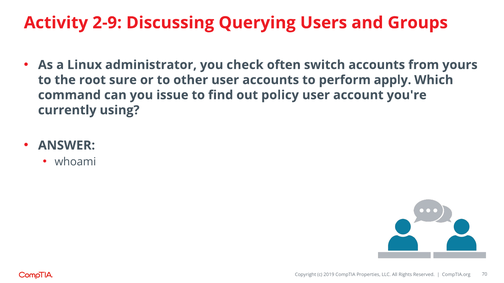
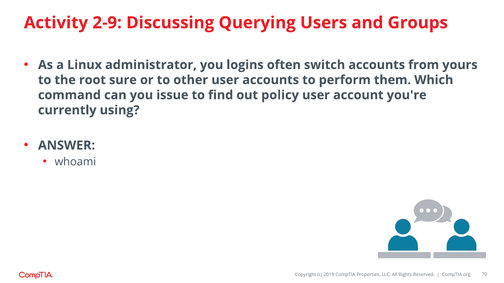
check: check -> logins (245, 65)
apply: apply -> them (392, 80)
